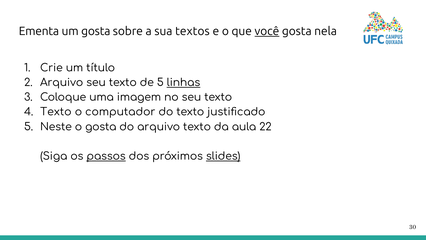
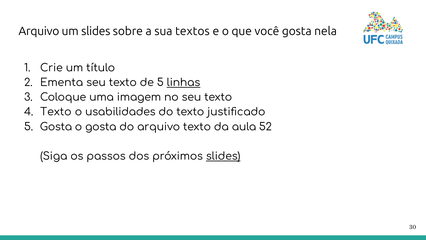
Ementa: Ementa -> Arquivo (39, 31)
um gosta: gosta -> slides (96, 31)
você underline: present -> none (267, 31)
Arquivo: Arquivo -> Ementa (62, 83)
computador: computador -> usabilidades (120, 112)
5 Neste: Neste -> Gosta (56, 127)
22: 22 -> 52 (265, 127)
passos underline: present -> none (106, 156)
